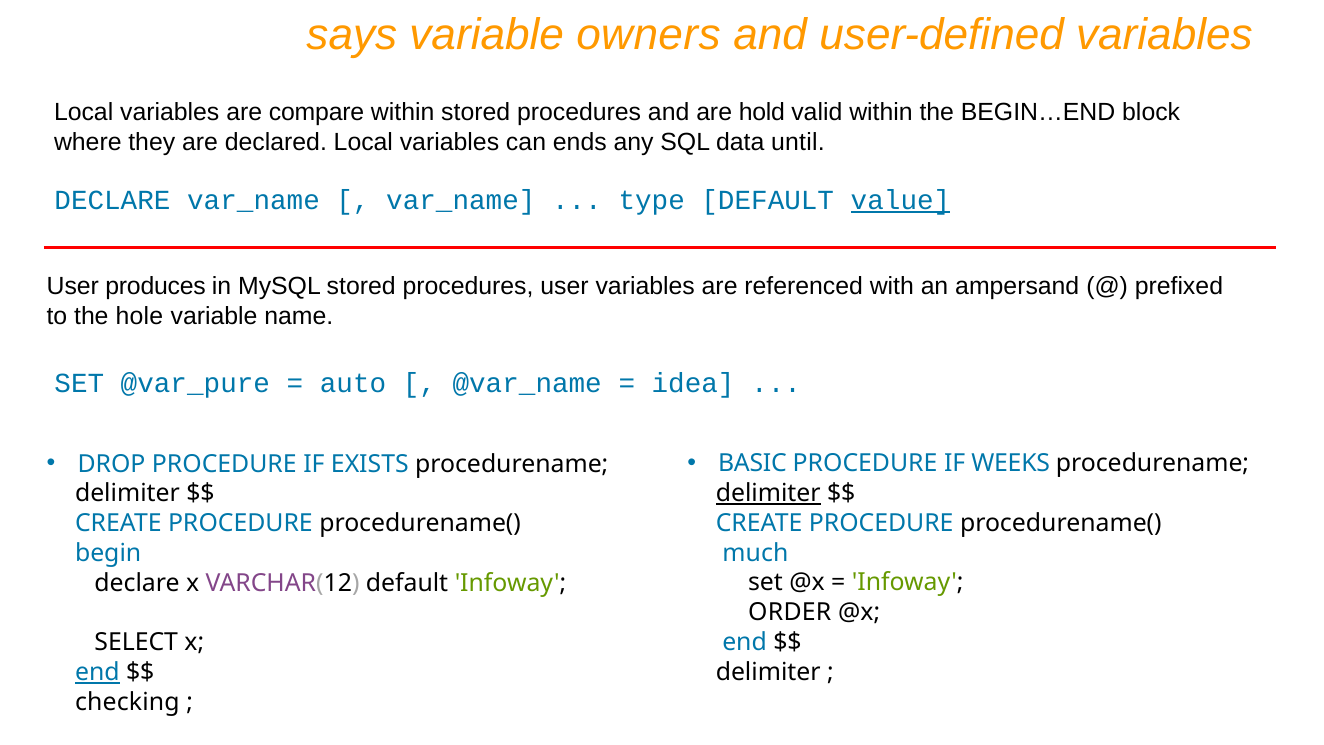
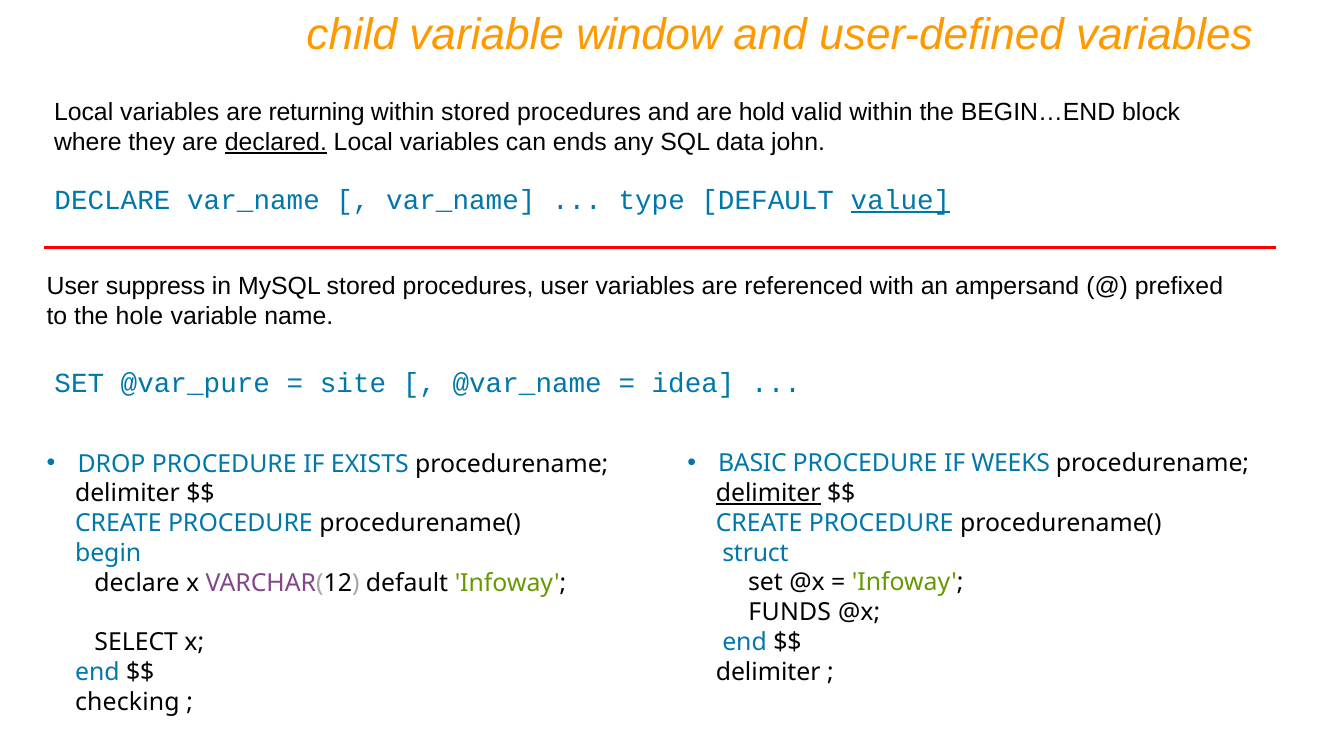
says: says -> child (352, 34)
owners: owners -> window (649, 34)
compare: compare -> returning (317, 112)
declared underline: none -> present (276, 142)
until: until -> john (798, 142)
produces: produces -> suppress (156, 286)
auto: auto -> site (353, 384)
much: much -> struct (755, 553)
ORDER: ORDER -> FUNDS (790, 612)
end underline: present -> none (97, 672)
